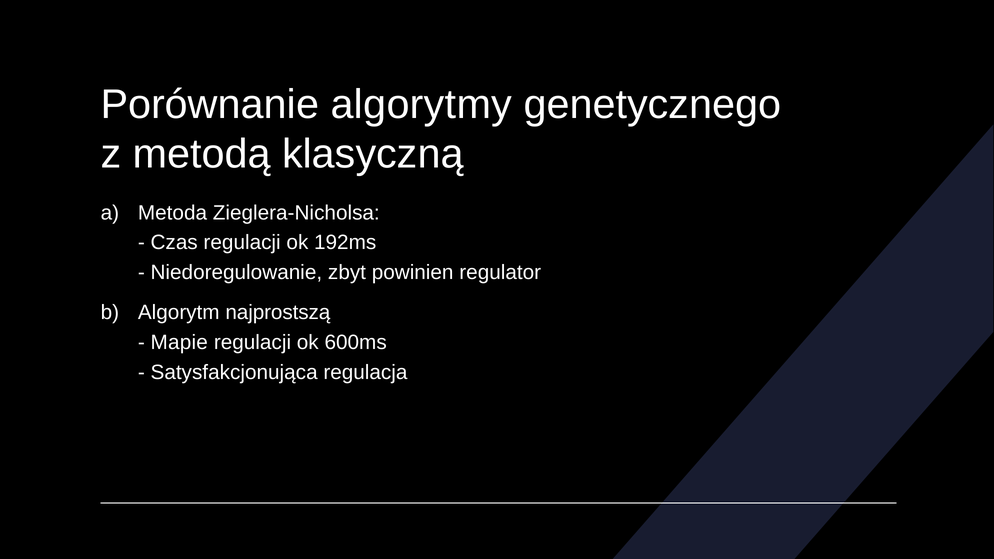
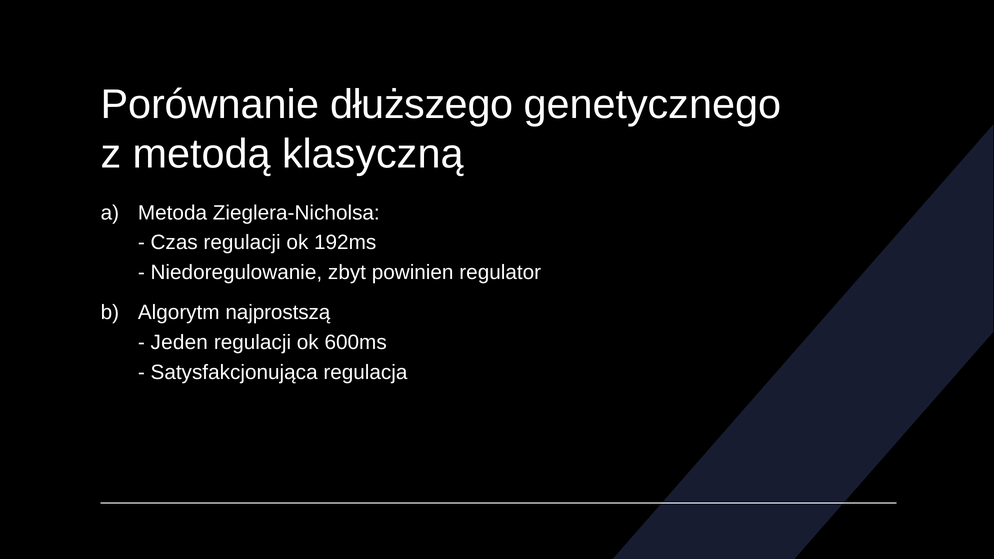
algorytmy: algorytmy -> dłuższego (422, 105)
Mapie: Mapie -> Jeden (179, 342)
